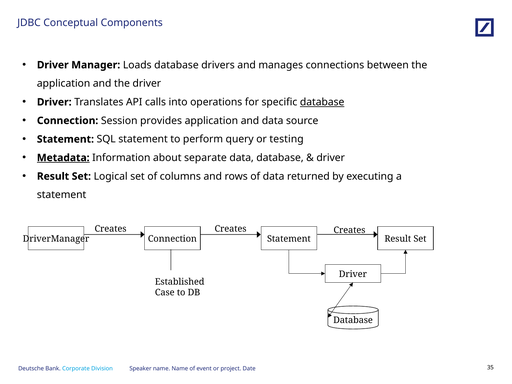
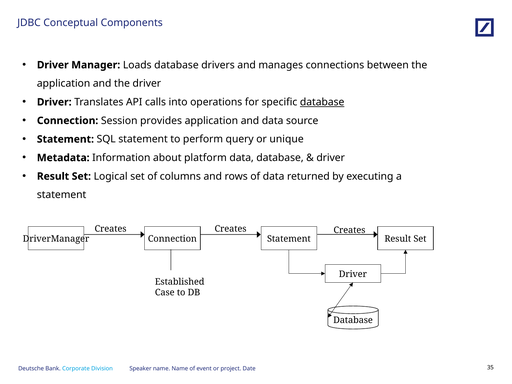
testing: testing -> unique (287, 139)
Metadata underline: present -> none (63, 158)
separate: separate -> platform (205, 158)
